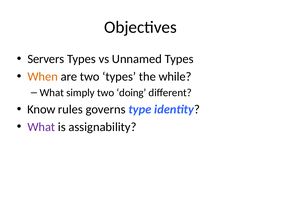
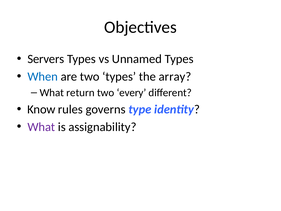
When colour: orange -> blue (43, 76)
while: while -> array (175, 76)
simply: simply -> return (80, 93)
doing: doing -> every (131, 93)
